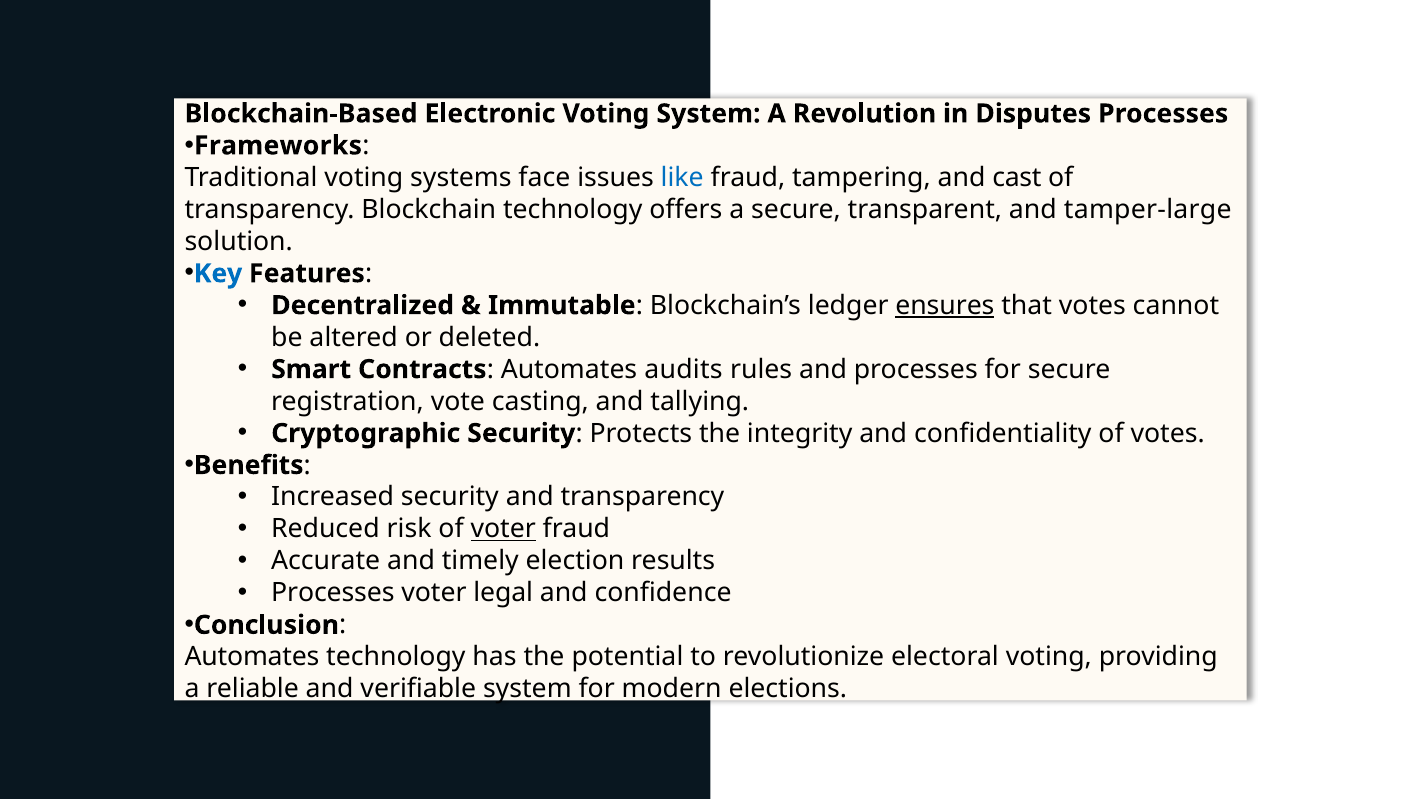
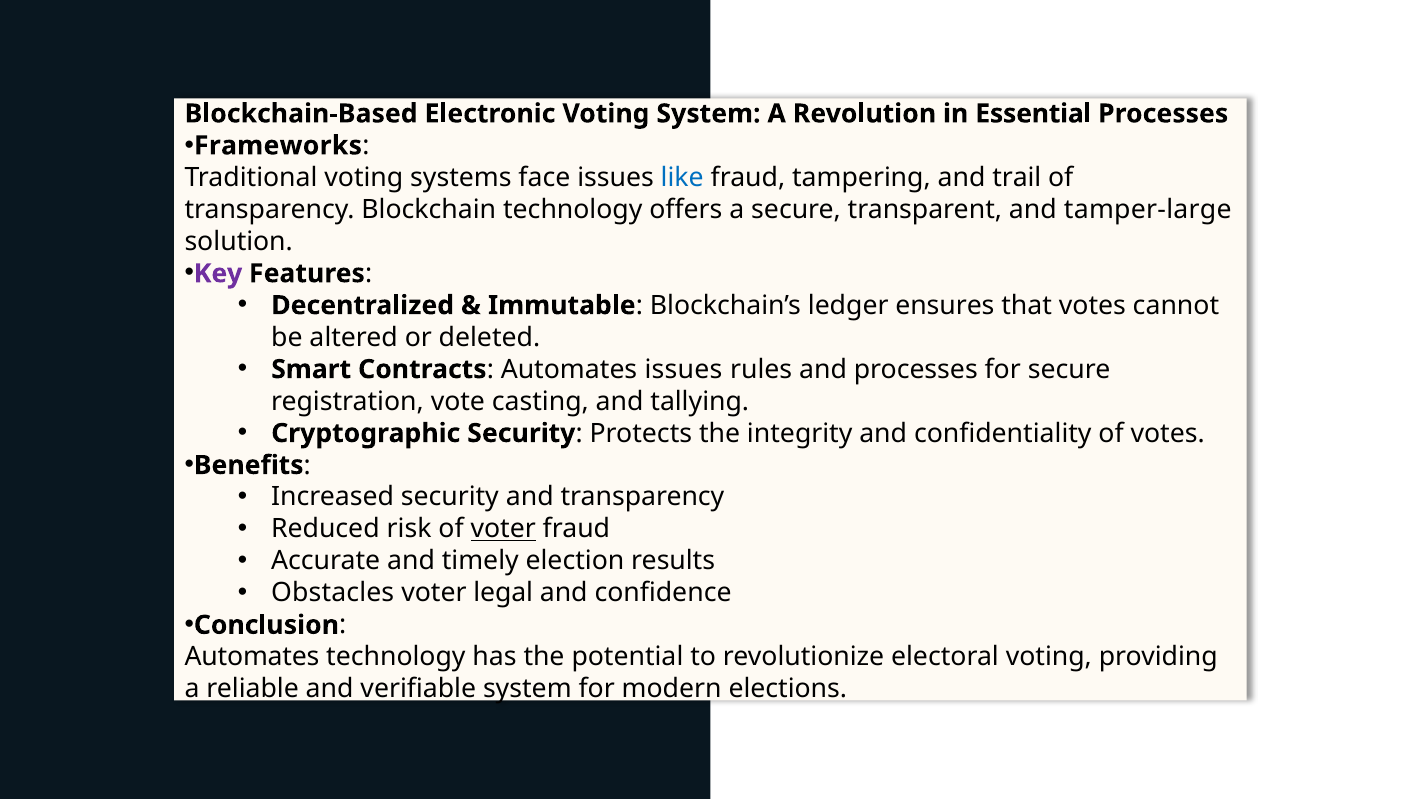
Disputes: Disputes -> Essential (1033, 114)
cast: cast -> trail (1017, 178)
Key colour: blue -> purple (218, 274)
ensures underline: present -> none (945, 306)
Automates audits: audits -> issues (684, 370)
Processes: Processes -> Obstacles (333, 593)
